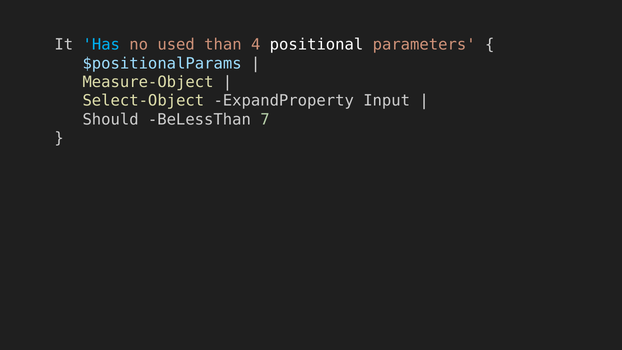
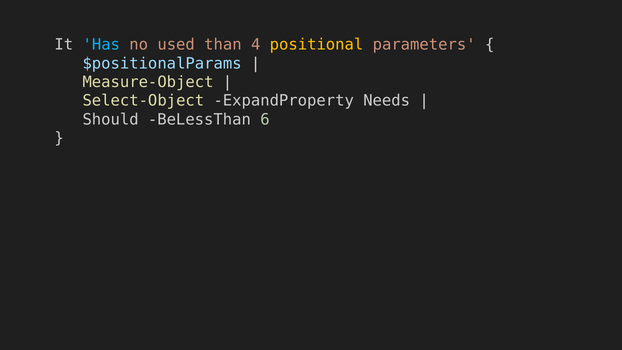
positional colour: white -> yellow (317, 45)
Input: Input -> Needs (387, 101)
7: 7 -> 6 (265, 119)
